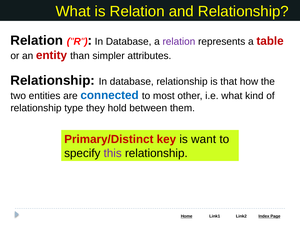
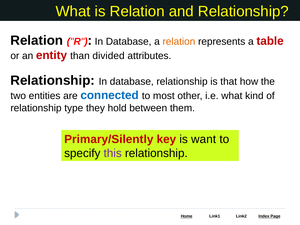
relation colour: purple -> orange (179, 42)
simpler: simpler -> divided (109, 56)
Primary/Distinct: Primary/Distinct -> Primary/Silently (109, 139)
